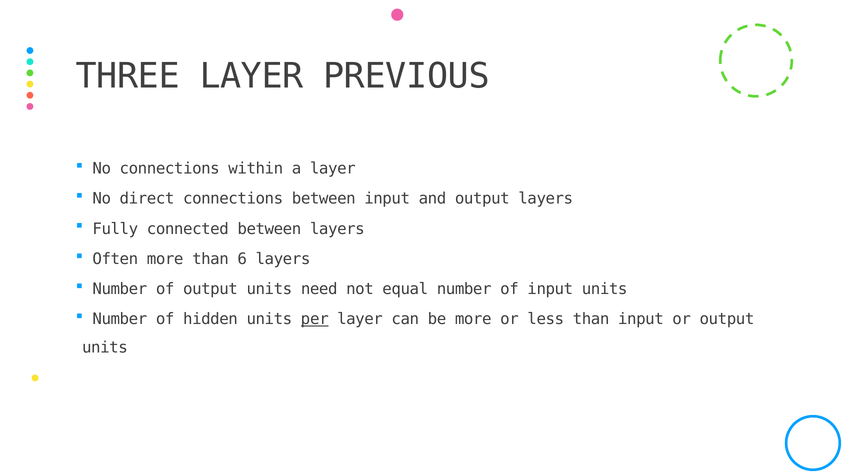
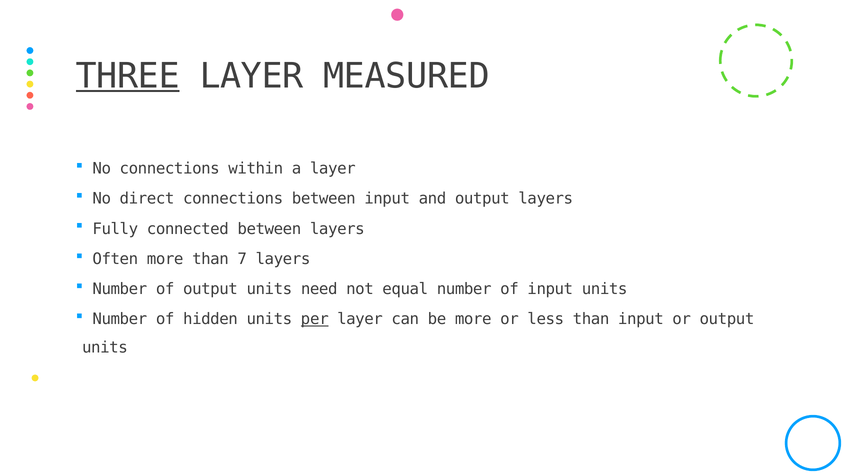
THREE underline: none -> present (128, 76)
PREVIOUS: PREVIOUS -> MEASURED (406, 76)
6: 6 -> 7 (242, 259)
